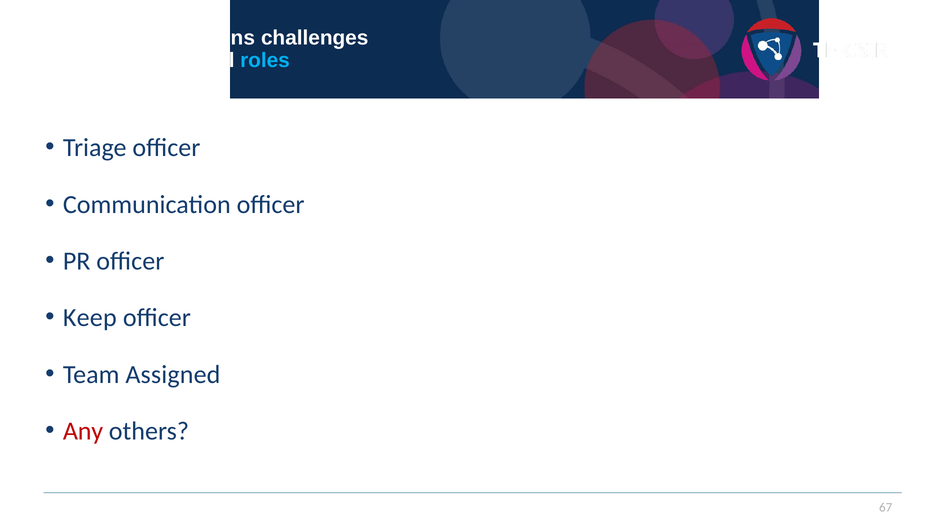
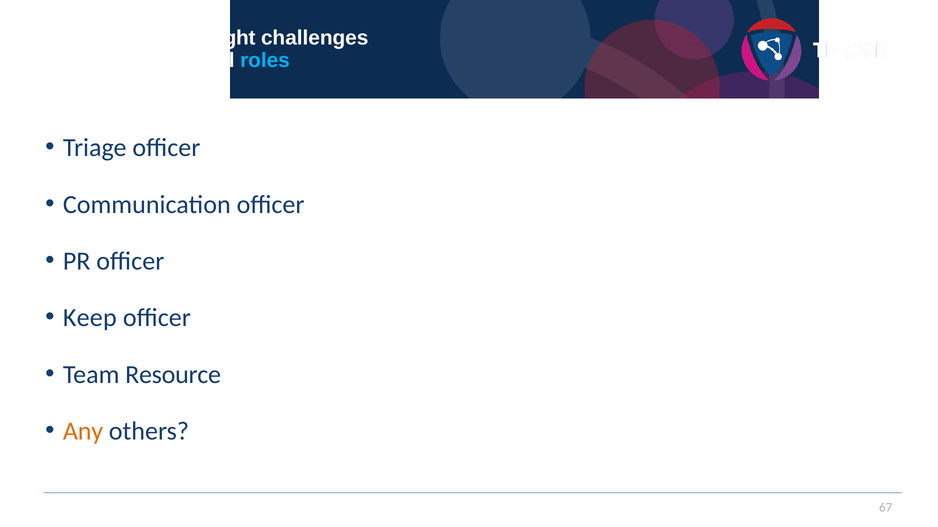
signs: signs -> might (228, 38)
Assigned: Assigned -> Resource (173, 375)
Any colour: red -> orange (83, 432)
